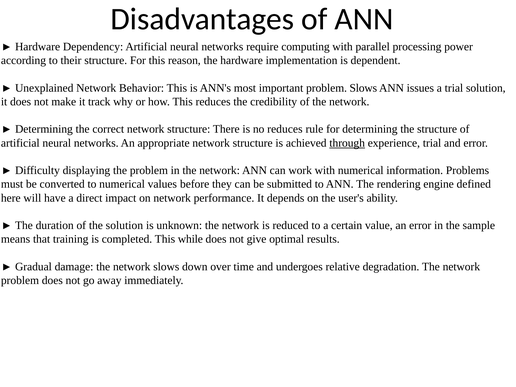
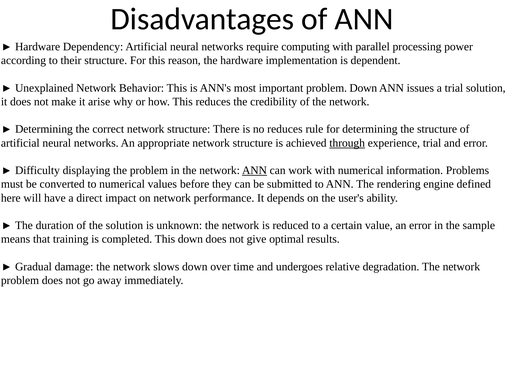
problem Slows: Slows -> Down (363, 88)
track: track -> arise (99, 102)
ANN underline: none -> present (255, 170)
This while: while -> down (190, 239)
